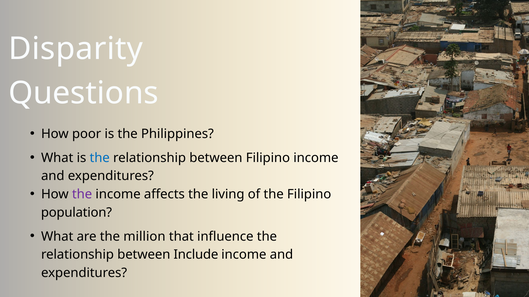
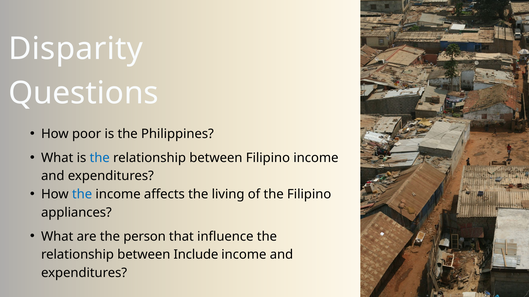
the colour: purple -> blue (82, 195)
population: population -> appliances (76, 213)
million: million -> person (145, 237)
